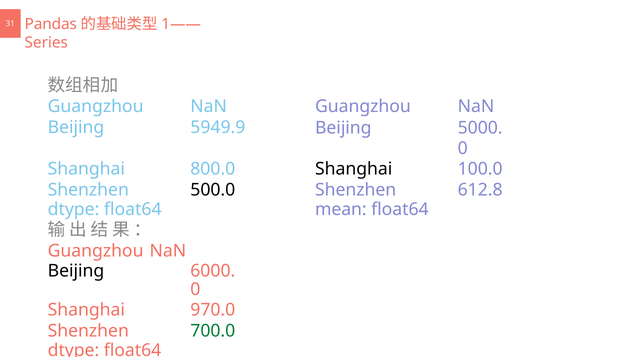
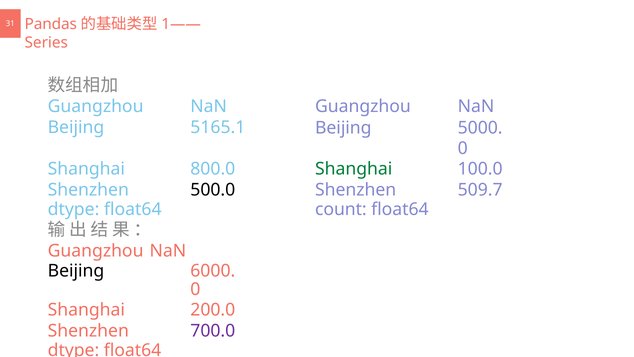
5949.9: 5949.9 -> 5165.1 (218, 127)
Shanghai colour: black -> green (354, 169)
612.8: 612.8 -> 509.7 (480, 190)
mean: mean -> count (341, 209)
970.0: 970.0 -> 200.0 (213, 310)
700.0 colour: green -> purple (213, 331)
